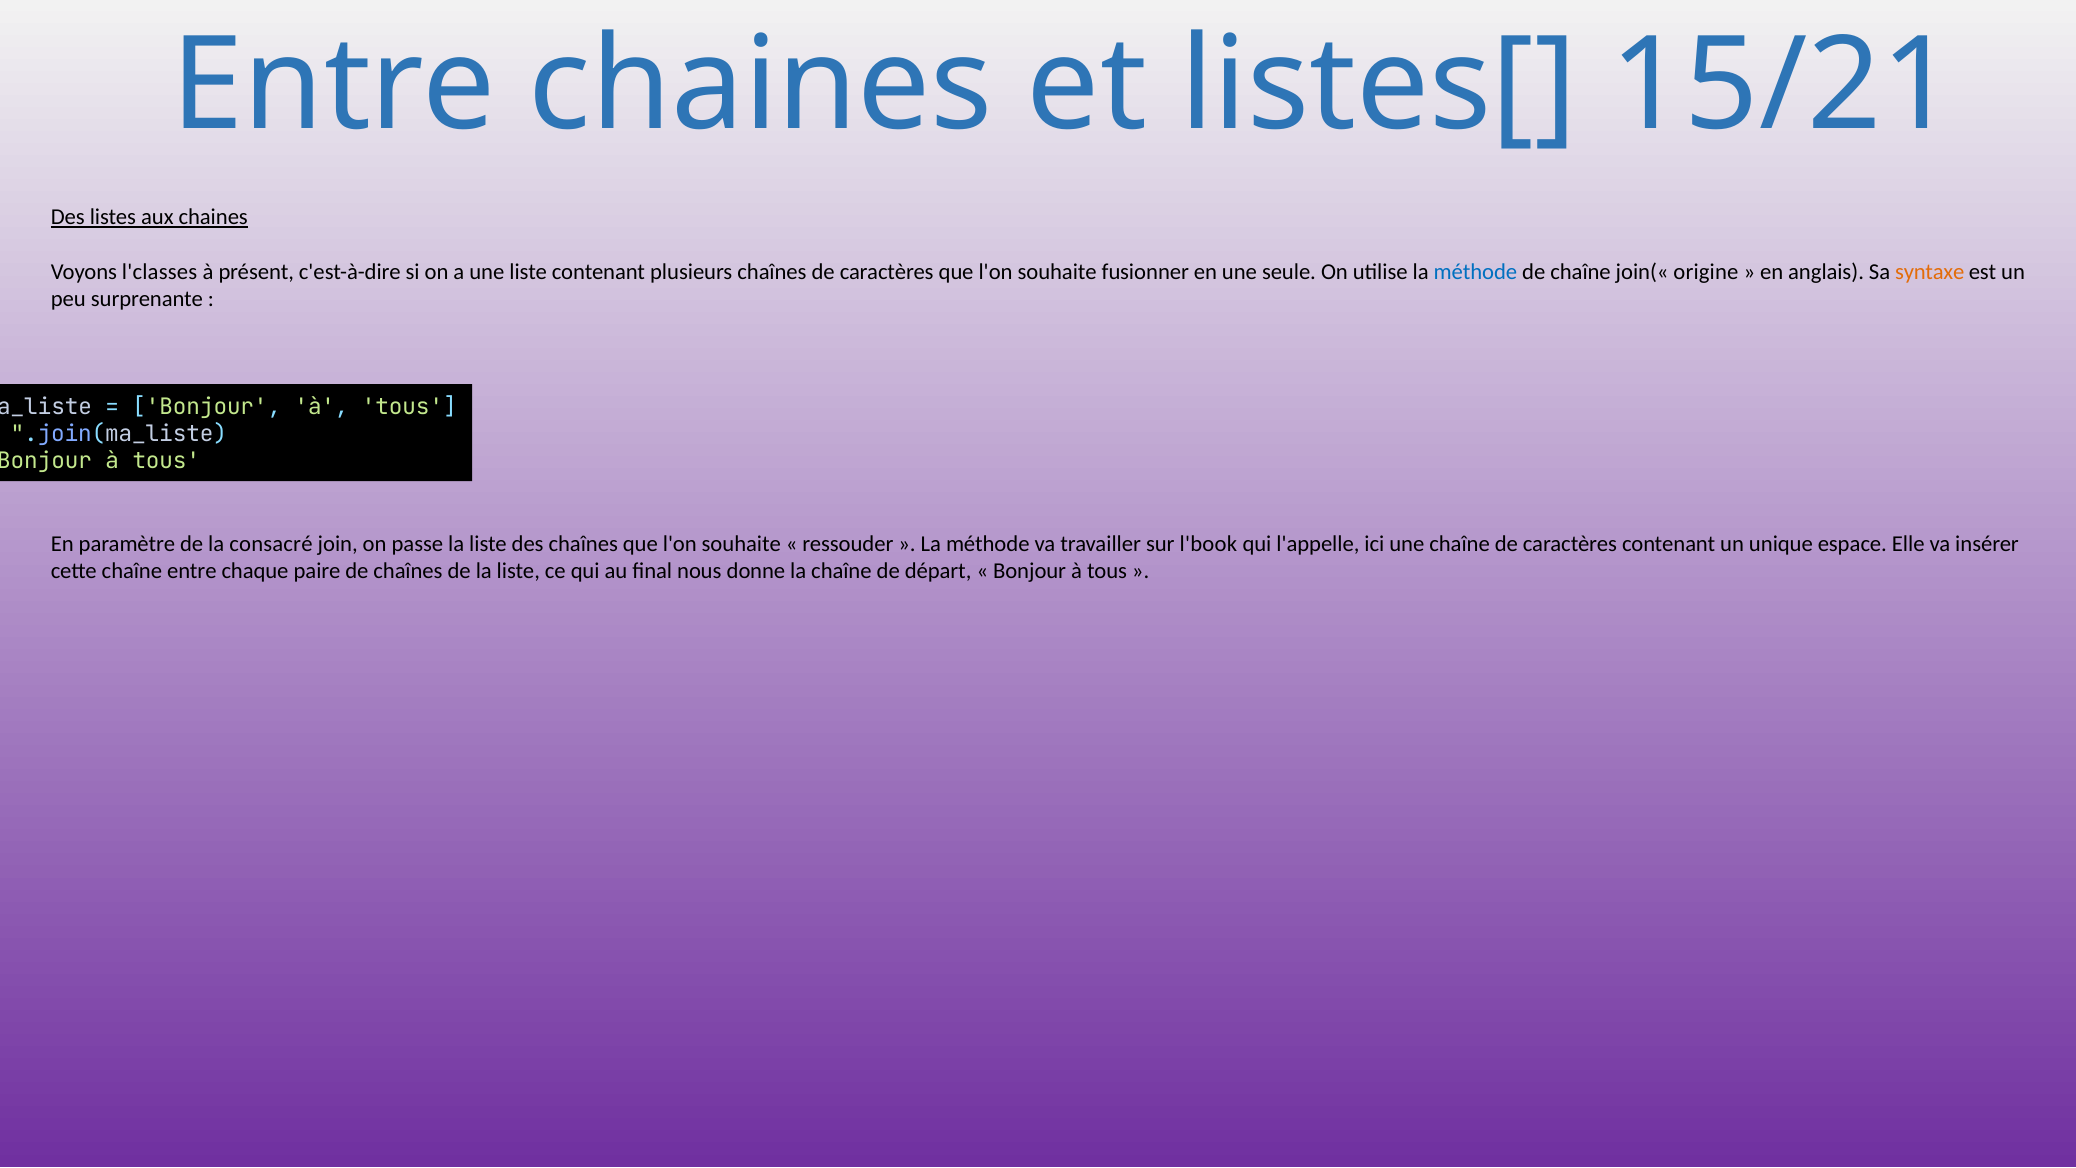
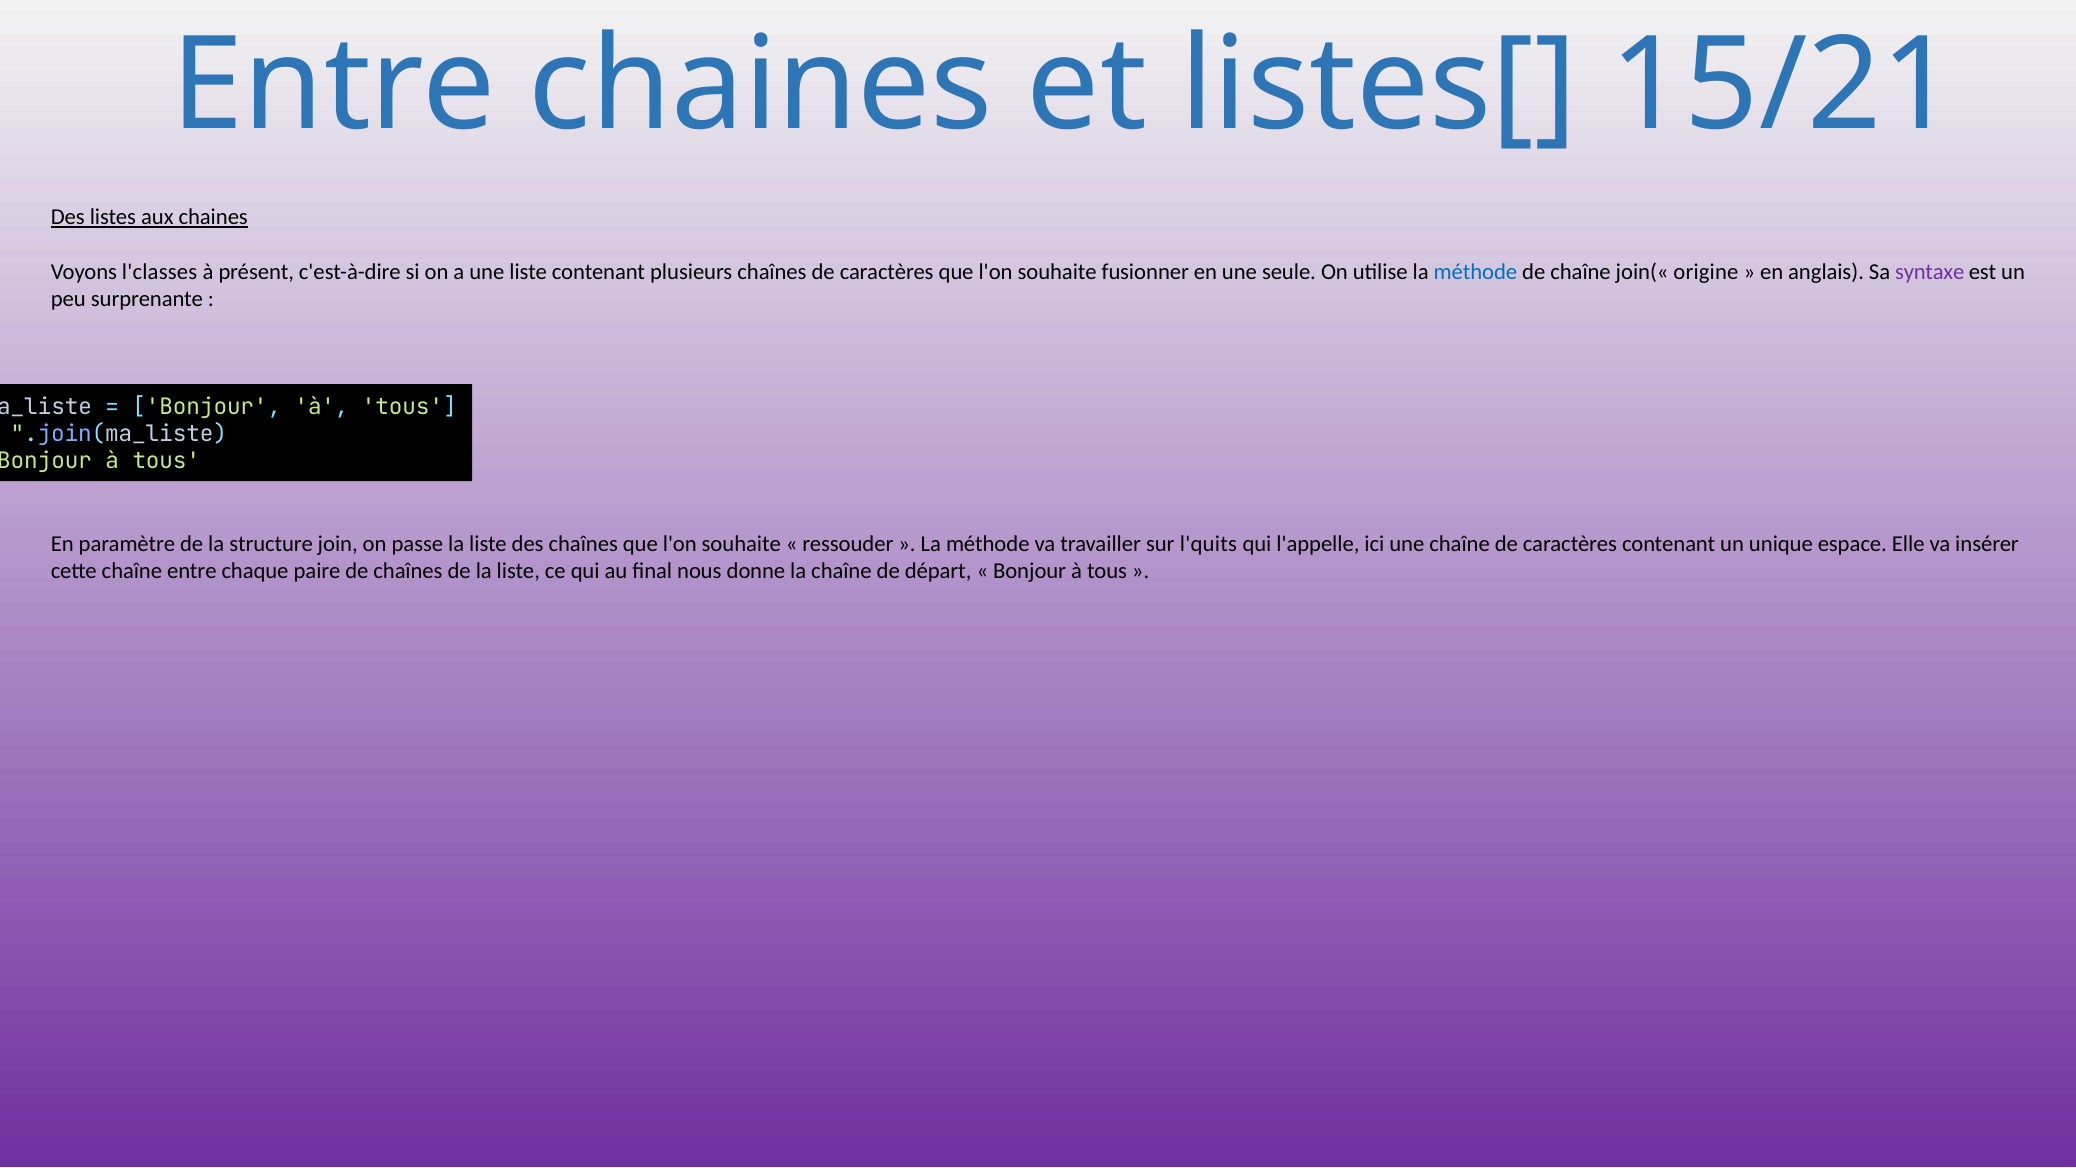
syntaxe colour: orange -> purple (1930, 272)
consacré: consacré -> structure (271, 544)
l'book: l'book -> l'quits (1208, 544)
